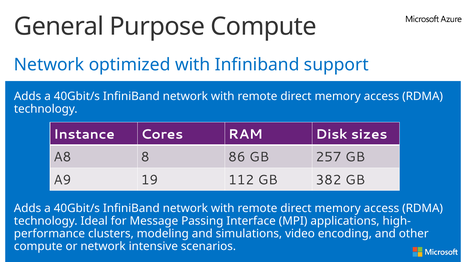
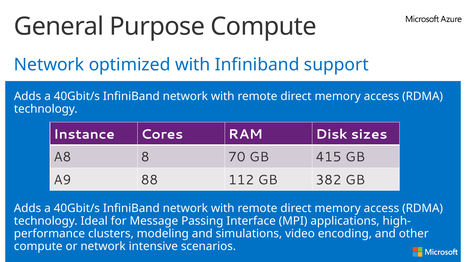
86: 86 -> 70 (237, 157)
257: 257 -> 415 (329, 157)
19: 19 -> 88 (149, 180)
